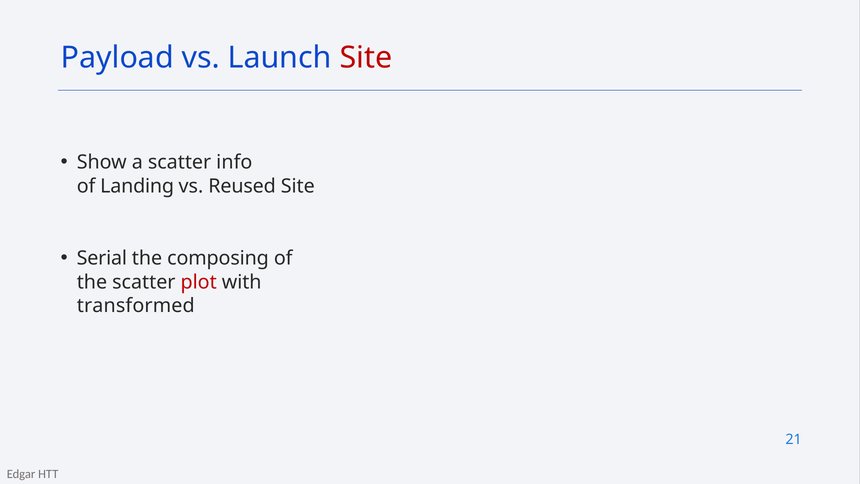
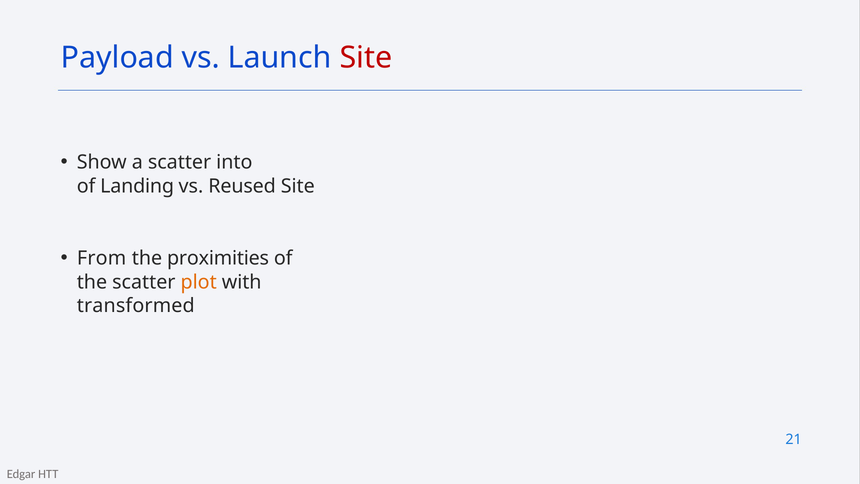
info: info -> into (234, 162)
Serial: Serial -> From (102, 258)
composing: composing -> proximities (218, 258)
plot colour: red -> orange (199, 282)
